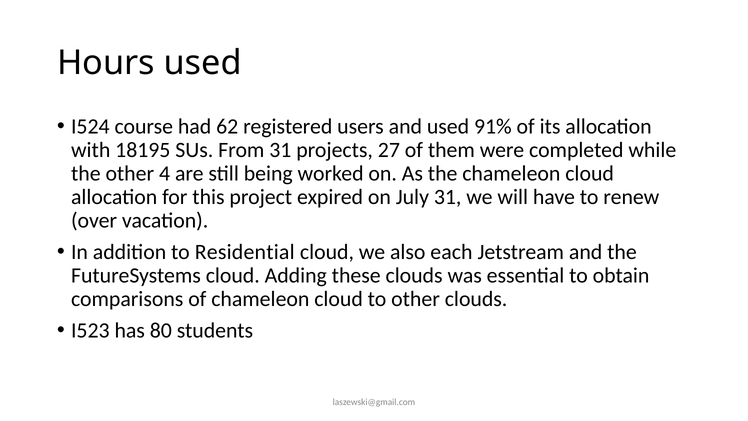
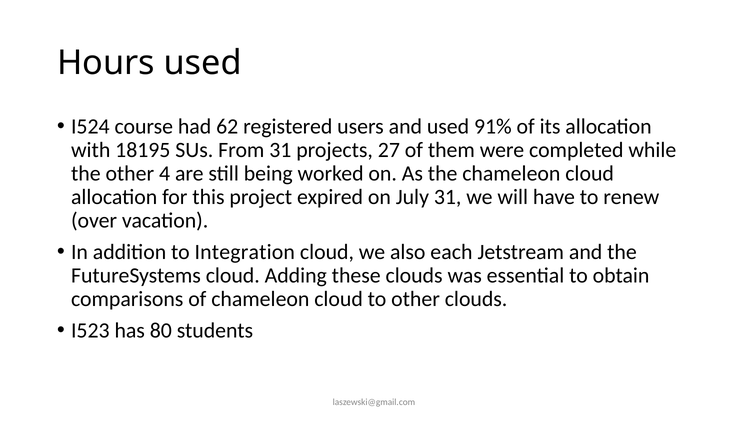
Residential: Residential -> Integration (245, 252)
